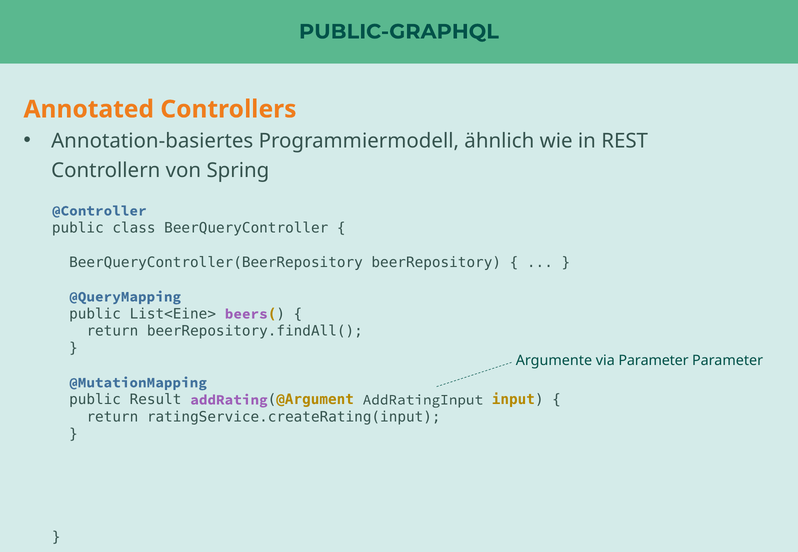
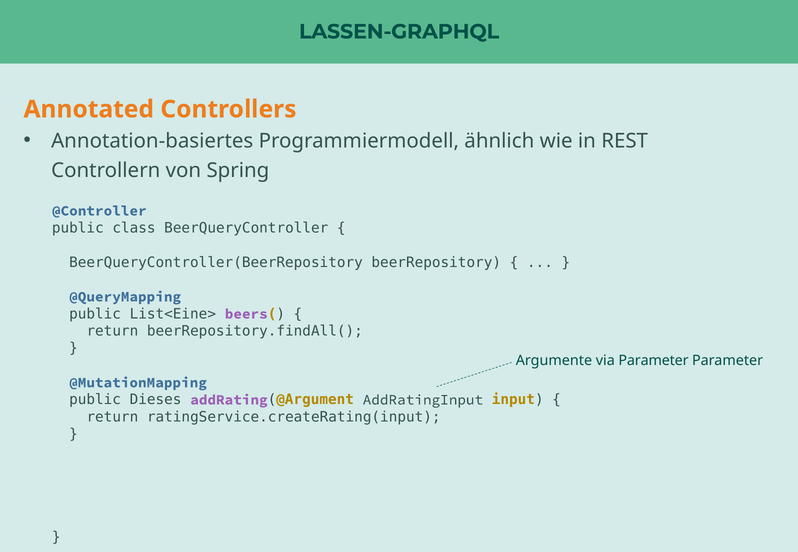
PUBLIC-GRAPHQL: PUBLIC-GRAPHQL -> LASSEN-GRAPHQL (399, 32)
Result: Result -> Dieses (156, 400)
